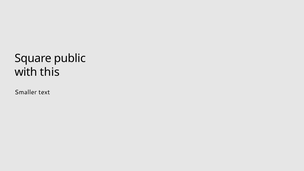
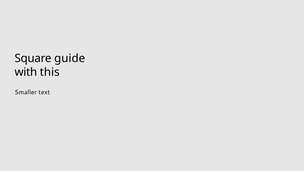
public: public -> guide (70, 58)
